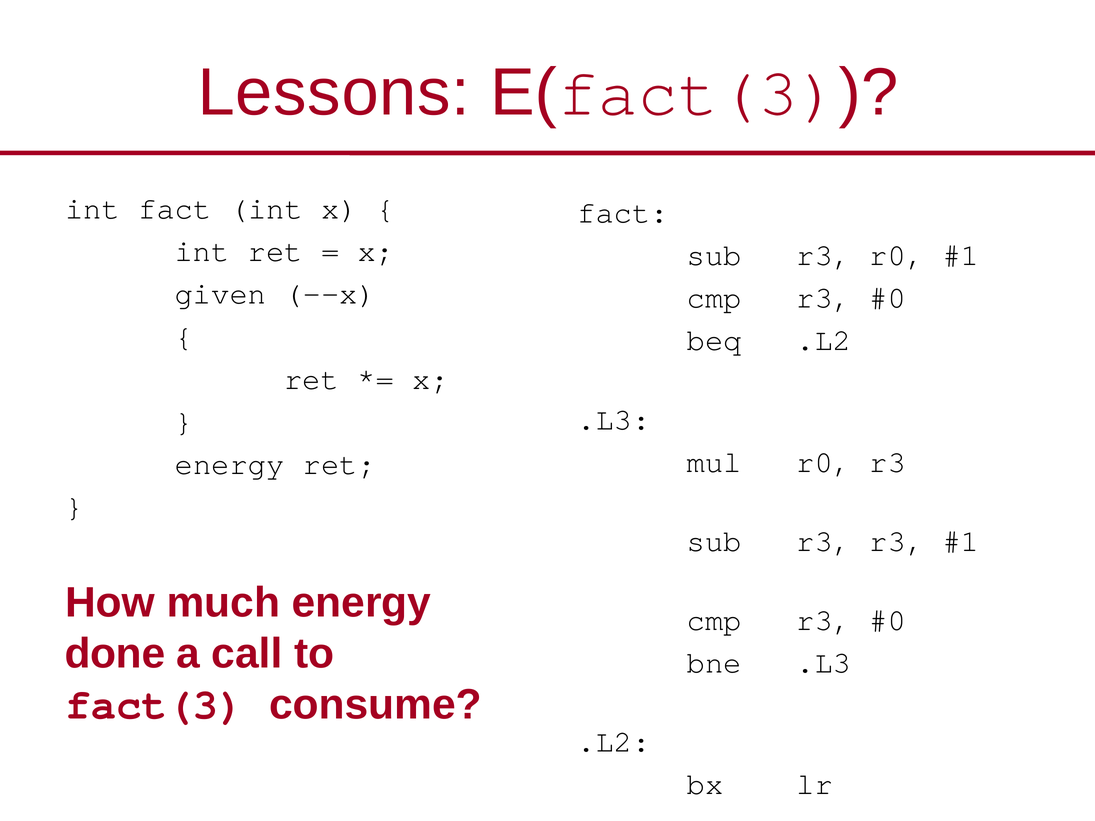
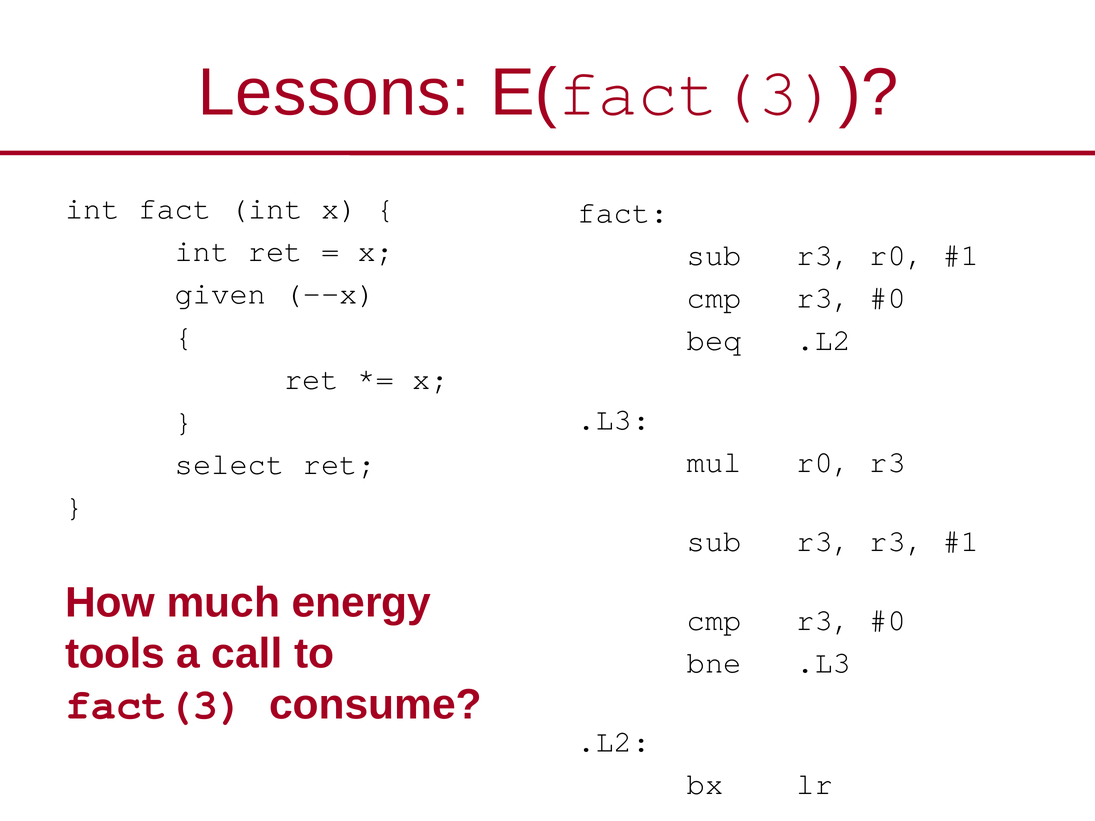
energy: energy -> select (230, 464)
done: done -> tools (115, 654)
